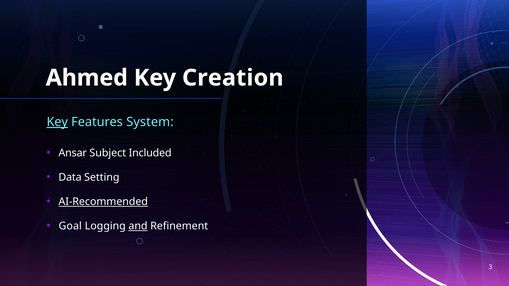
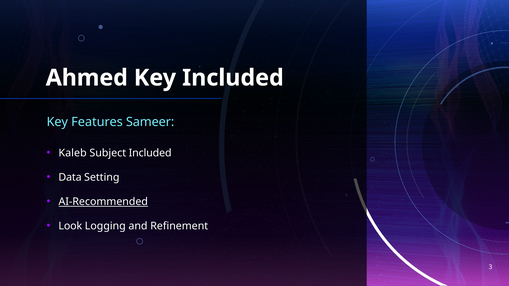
Key Creation: Creation -> Included (233, 78)
Key underline: present -> none (57, 122)
System: System -> Sameer (150, 122)
Ansar: Ansar -> Kaleb (73, 153)
Goal: Goal -> Look (70, 226)
and underline: present -> none (138, 226)
